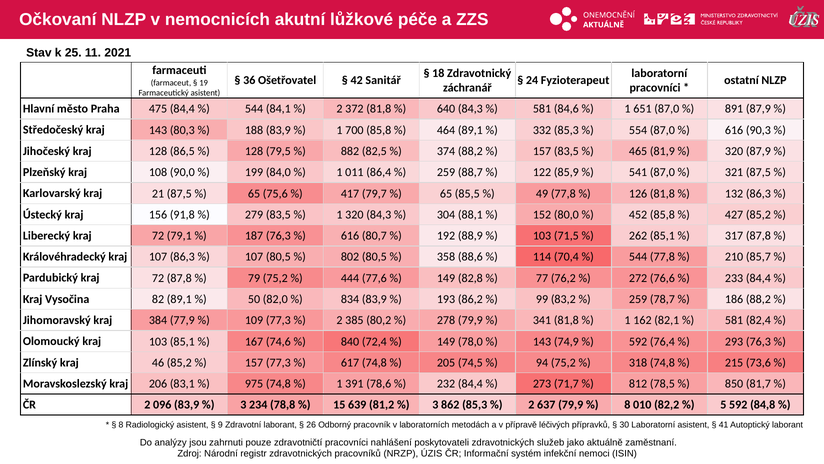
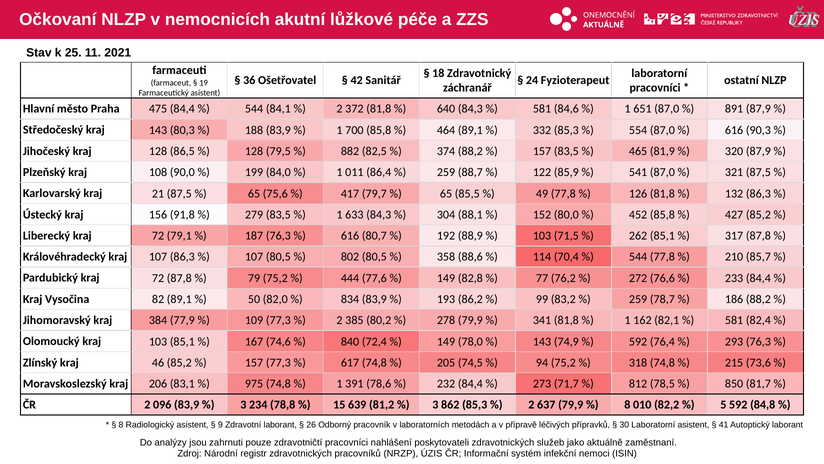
1 320: 320 -> 633 (354, 214)
